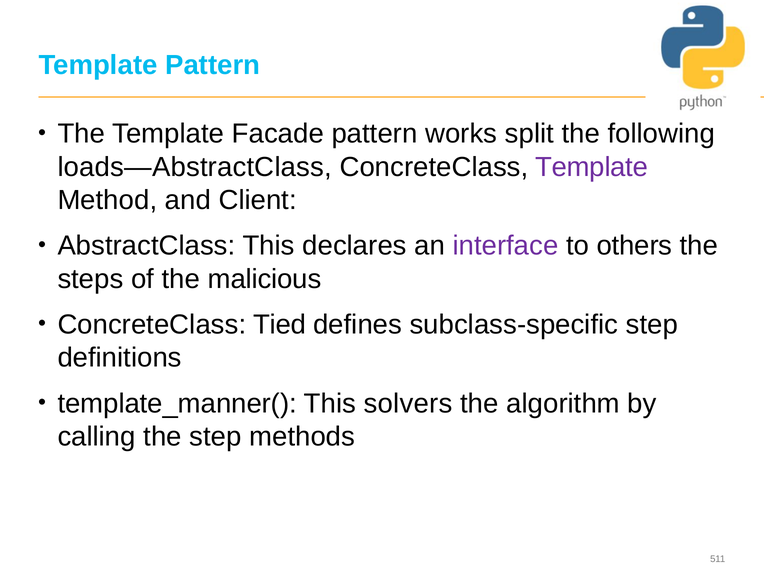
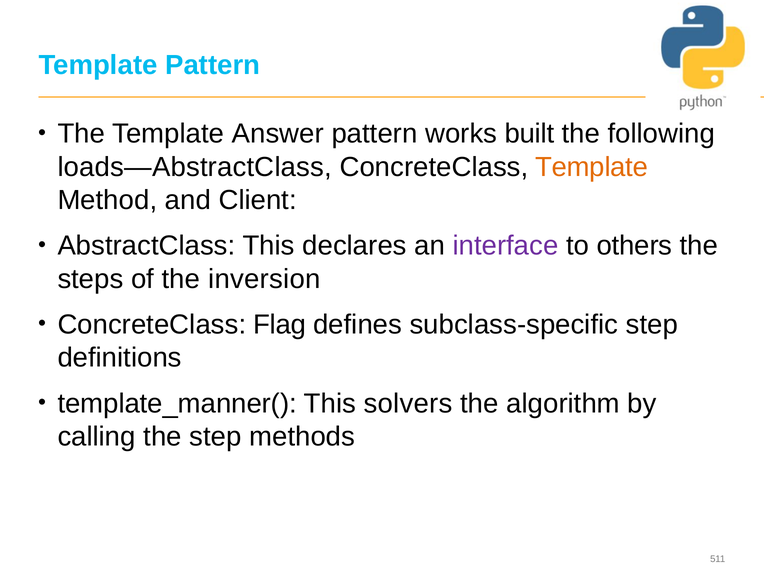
Facade: Facade -> Answer (278, 134)
split: split -> built (530, 134)
Template colour: purple -> orange (592, 167)
malicious: malicious -> inversion (264, 279)
Tied: Tied -> Flag (279, 325)
